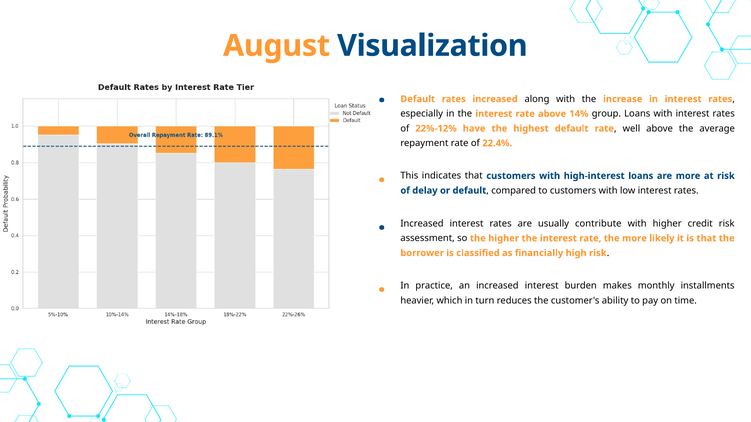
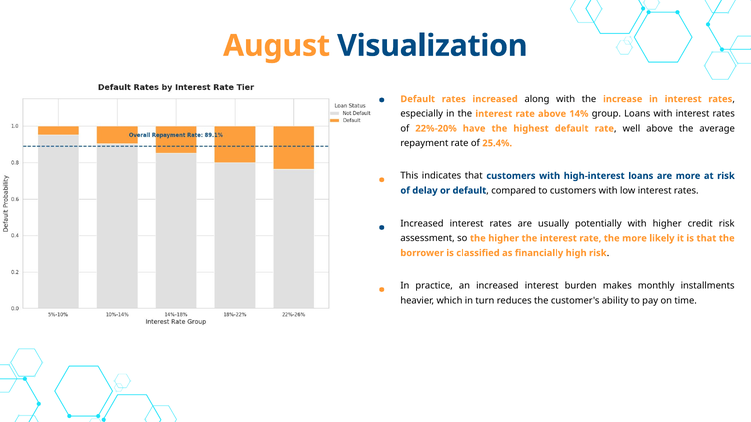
22%-12%: 22%-12% -> 22%-20% (436, 129)
22.4%: 22.4% -> 25.4% (497, 143)
contribute: contribute -> potentially (598, 224)
